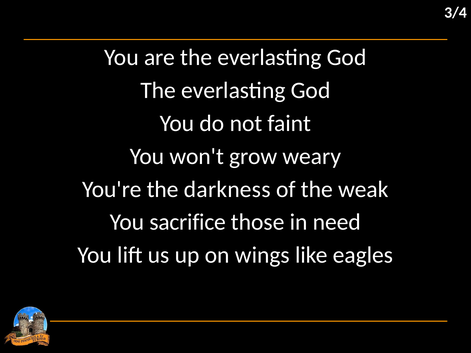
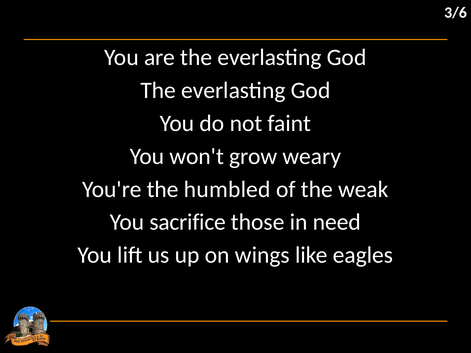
3/4: 3/4 -> 3/6 (456, 13)
darkness: darkness -> humbled (227, 189)
